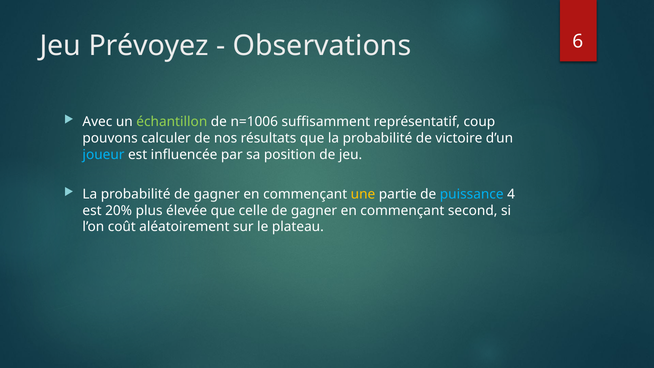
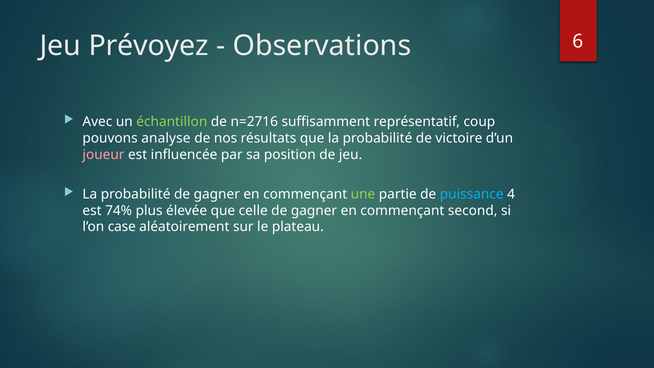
n=1006: n=1006 -> n=2716 (254, 122)
calculer: calculer -> analyse (166, 138)
joueur colour: light blue -> pink (103, 154)
une colour: yellow -> light green (363, 194)
20%: 20% -> 74% (119, 210)
coût: coût -> case (122, 227)
